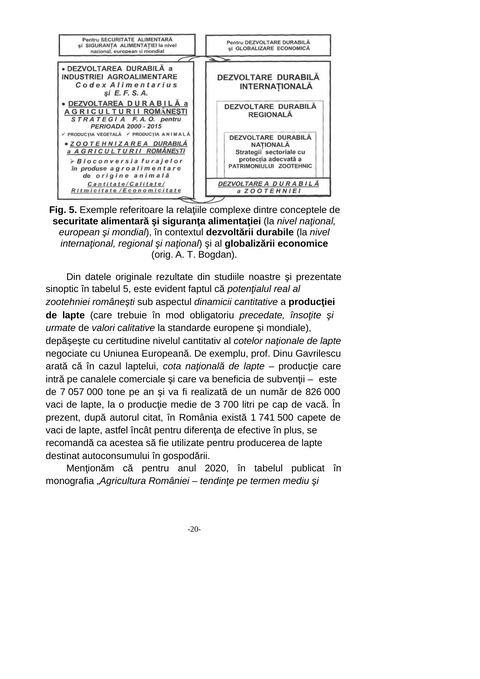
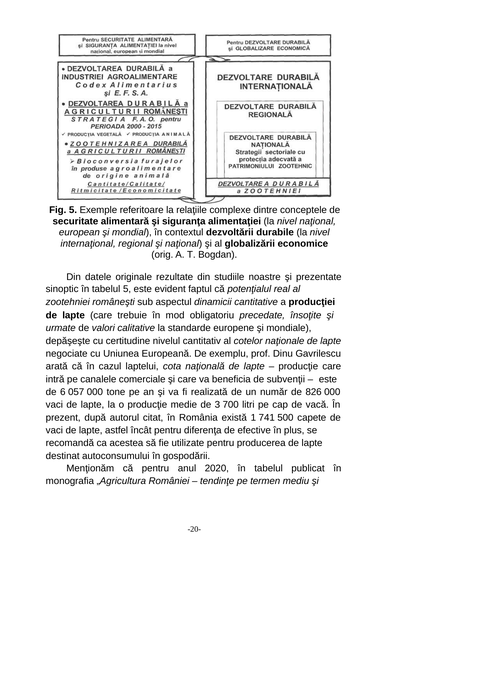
7: 7 -> 6 (63, 392)
